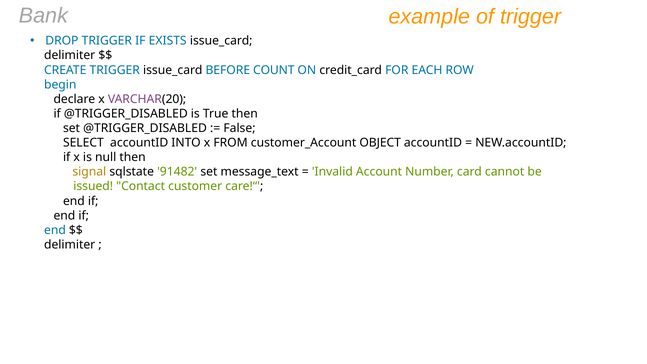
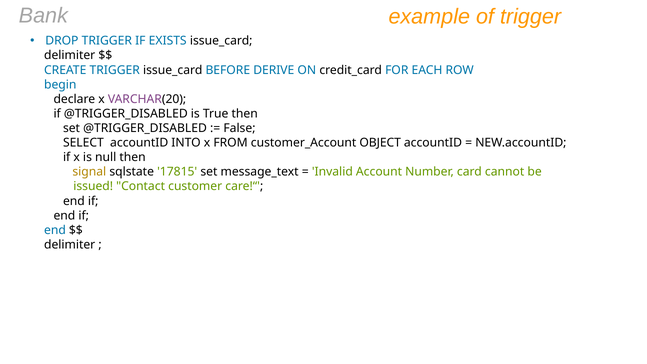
COUNT: COUNT -> DERIVE (274, 70)
91482: 91482 -> 17815 (177, 172)
